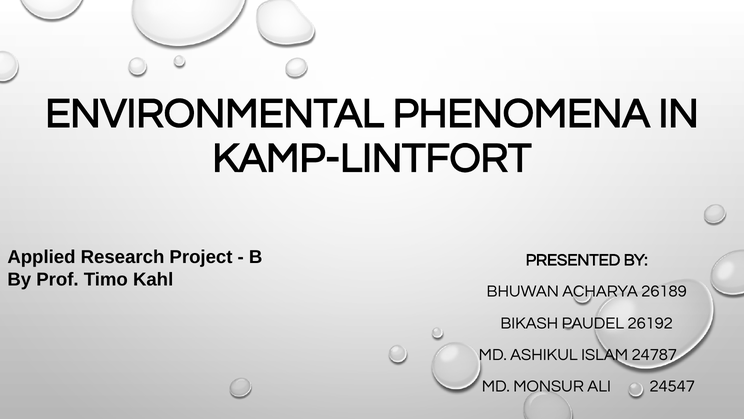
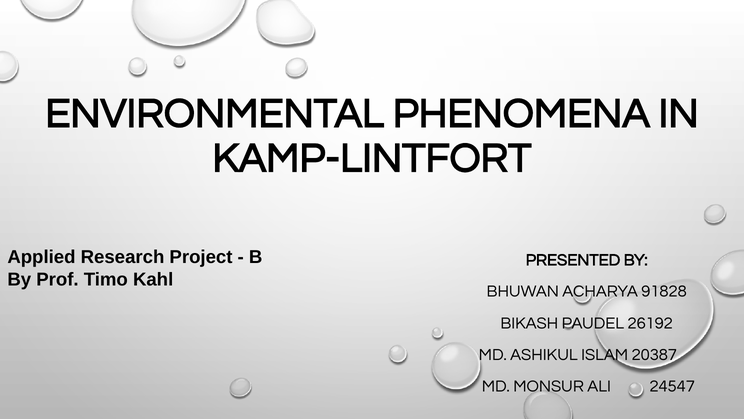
26189: 26189 -> 91828 (664, 291)
24787: 24787 -> 20387 (654, 354)
